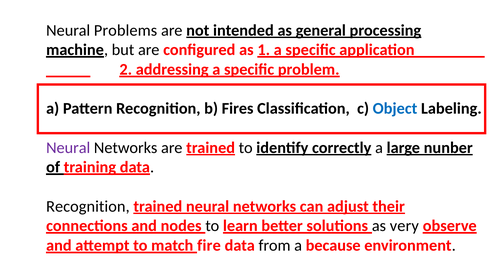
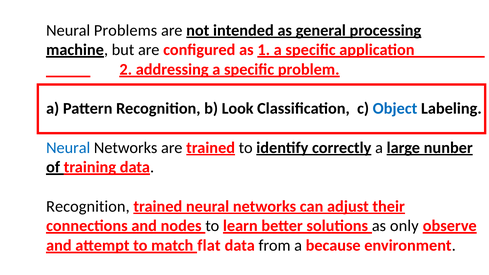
Fires: Fires -> Look (238, 109)
Neural colour: purple -> blue (68, 148)
very: very -> only (404, 226)
fire: fire -> flat (209, 246)
